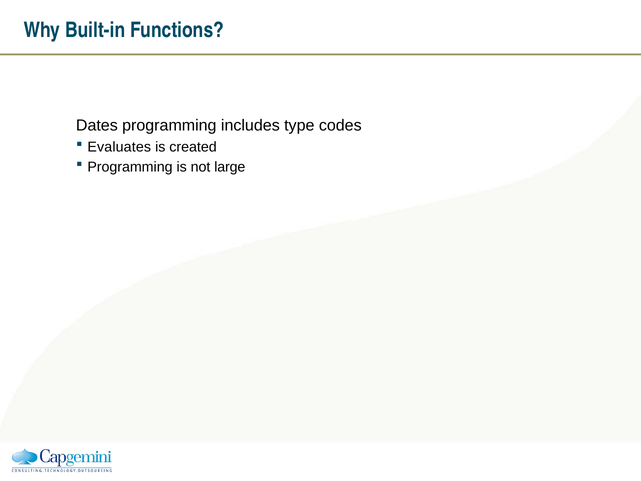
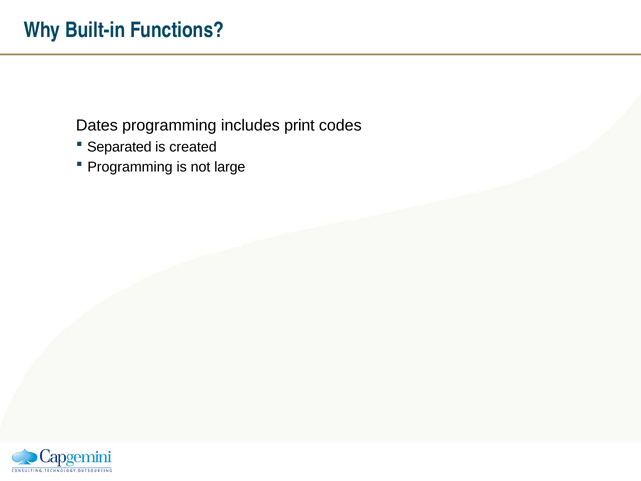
type: type -> print (299, 126)
Evaluates: Evaluates -> Separated (119, 147)
